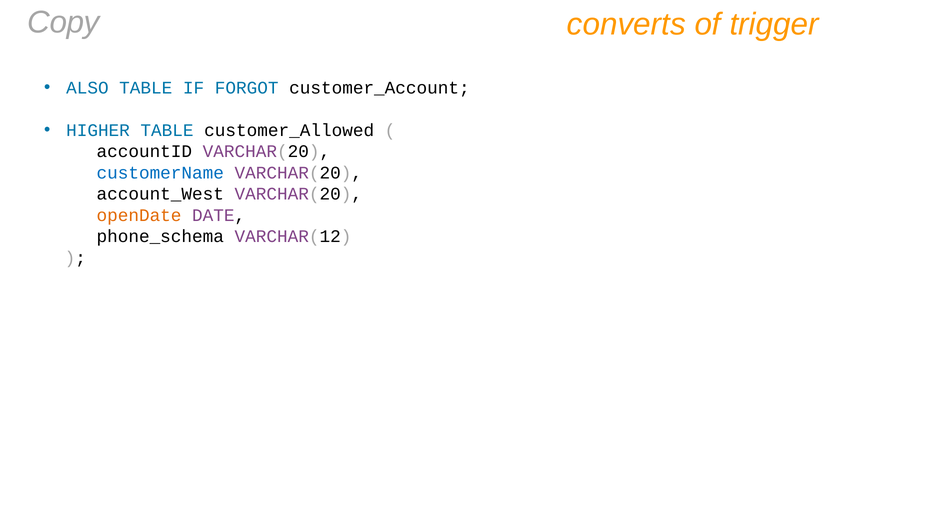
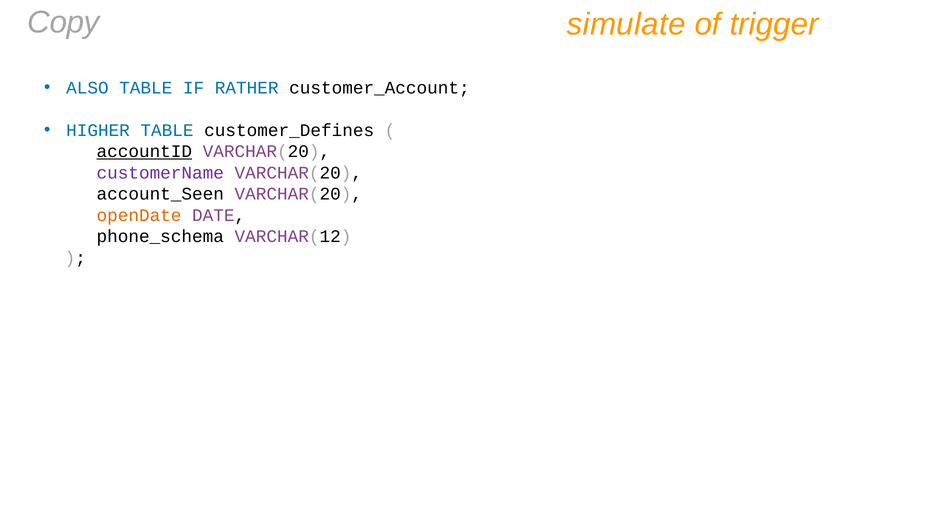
converts: converts -> simulate (626, 25)
FORGOT: FORGOT -> RATHER (247, 88)
customer_Allowed: customer_Allowed -> customer_Defines (289, 130)
accountID underline: none -> present (144, 152)
customerName colour: blue -> purple (160, 173)
account_West: account_West -> account_Seen (160, 194)
